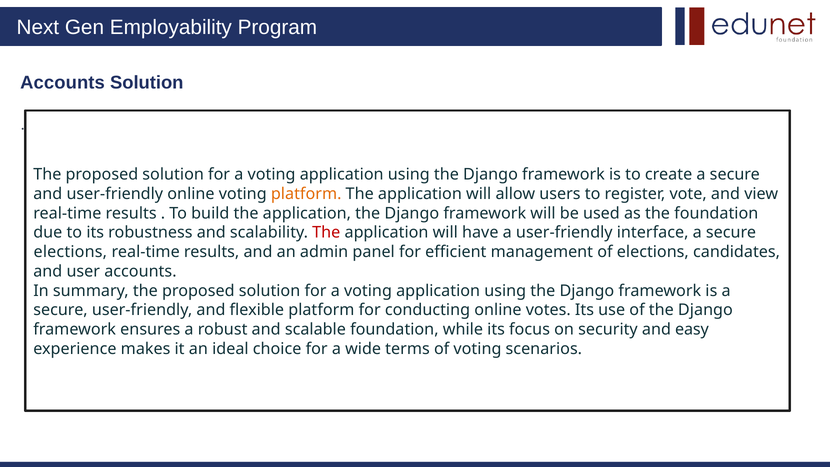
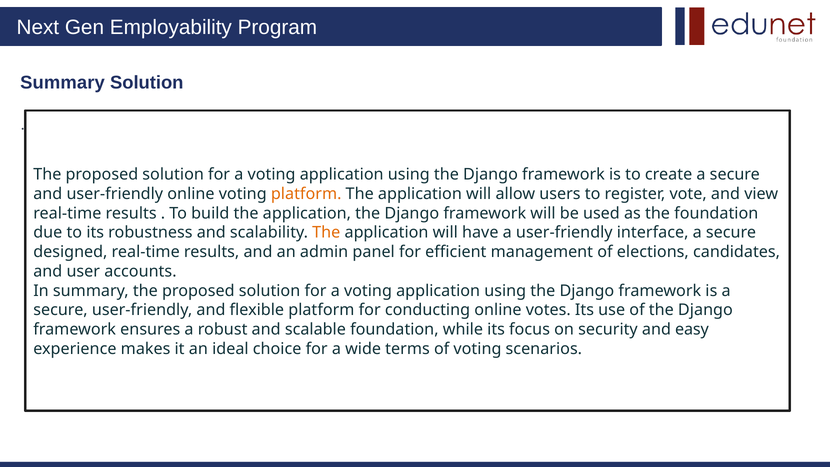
Accounts: Accounts -> Summary (63, 83)
The colour: red -> orange (326, 233)
elections: elections -> designed (70, 252)
